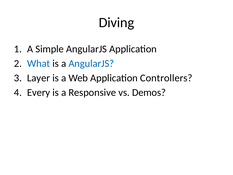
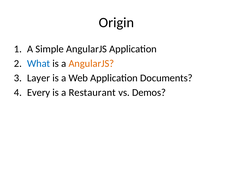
Diving: Diving -> Origin (116, 23)
AngularJS colour: blue -> orange (91, 63)
Controllers: Controllers -> Documents (166, 78)
Responsive: Responsive -> Restaurant (92, 92)
